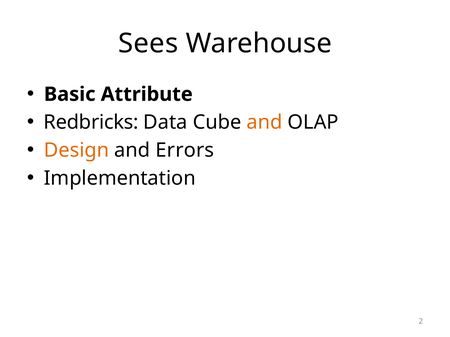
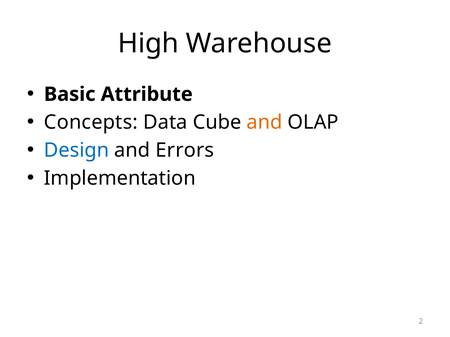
Sees: Sees -> High (148, 44)
Redbricks: Redbricks -> Concepts (91, 122)
Design colour: orange -> blue (77, 150)
